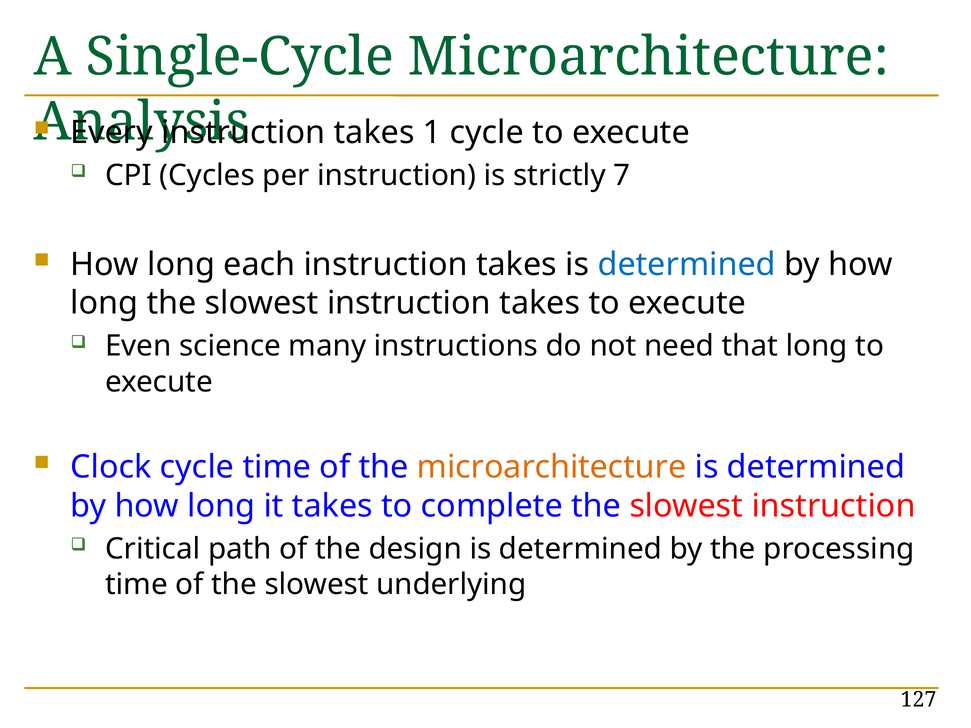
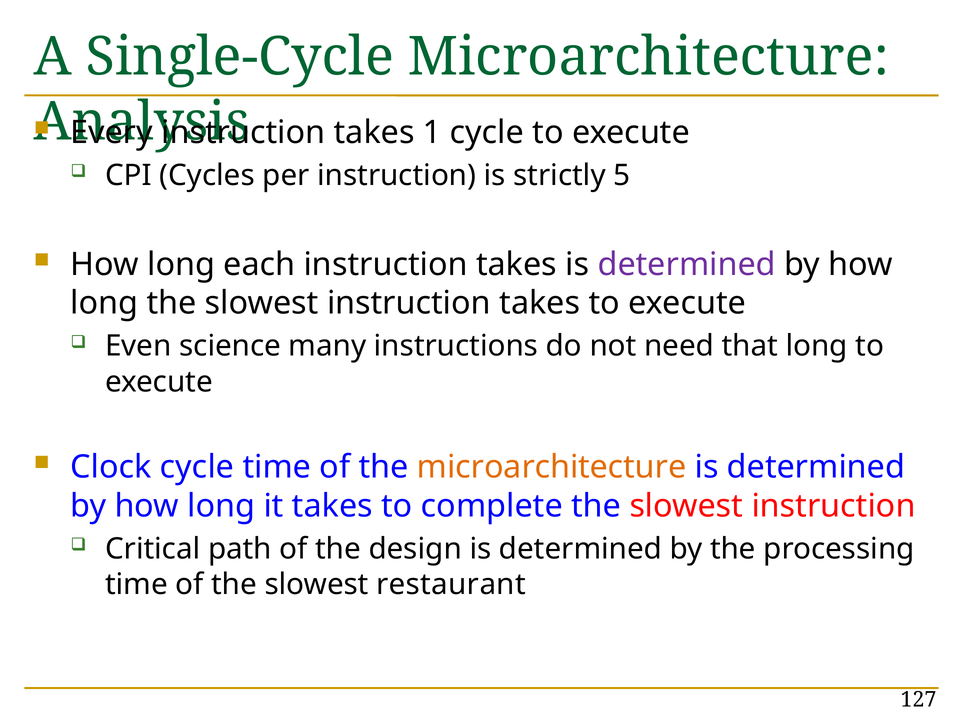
7: 7 -> 5 (622, 175)
determined colour: blue -> purple (687, 265)
underlying: underlying -> restaurant (451, 585)
